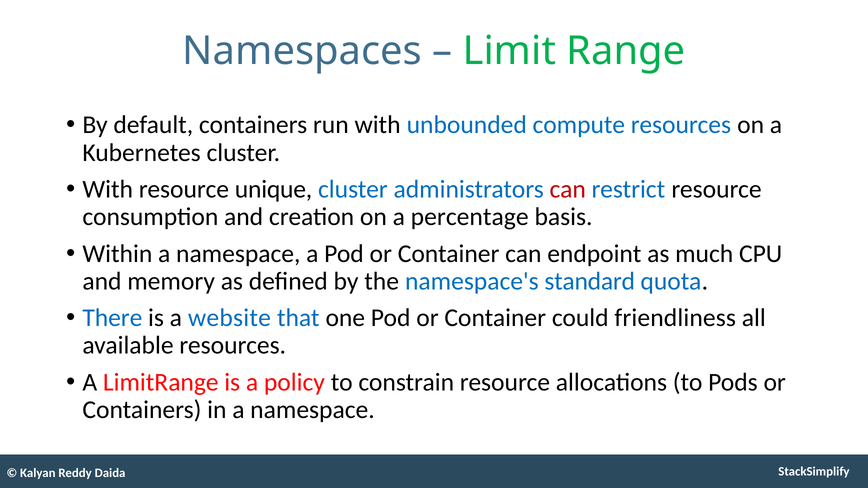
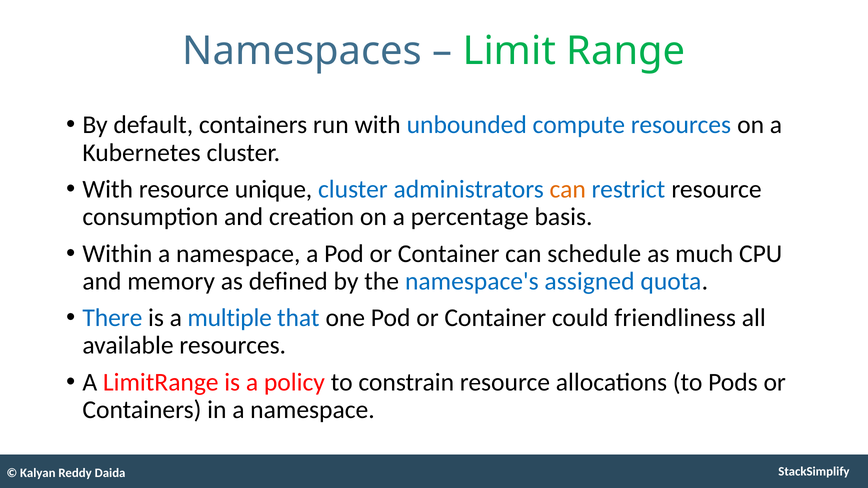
can colour: red -> orange (568, 189)
endpoint: endpoint -> schedule (594, 254)
standard: standard -> assigned (590, 281)
website: website -> multiple (230, 318)
